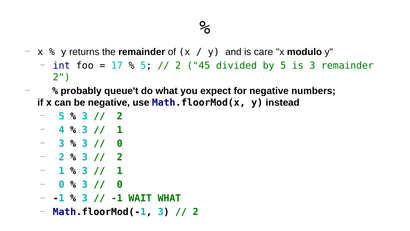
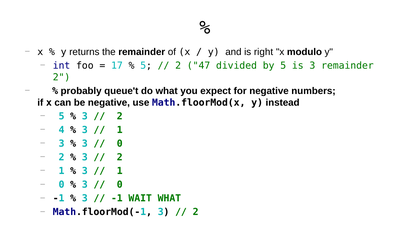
care: care -> right (264, 52)
45: 45 -> 47 (199, 65)
